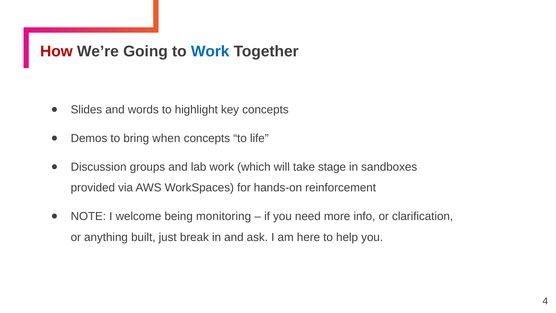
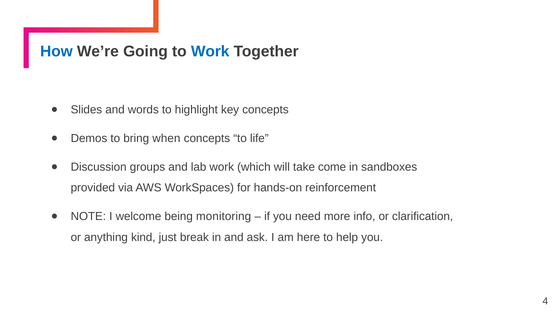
How colour: red -> blue (56, 51)
stage: stage -> come (332, 167)
built: built -> kind (143, 237)
